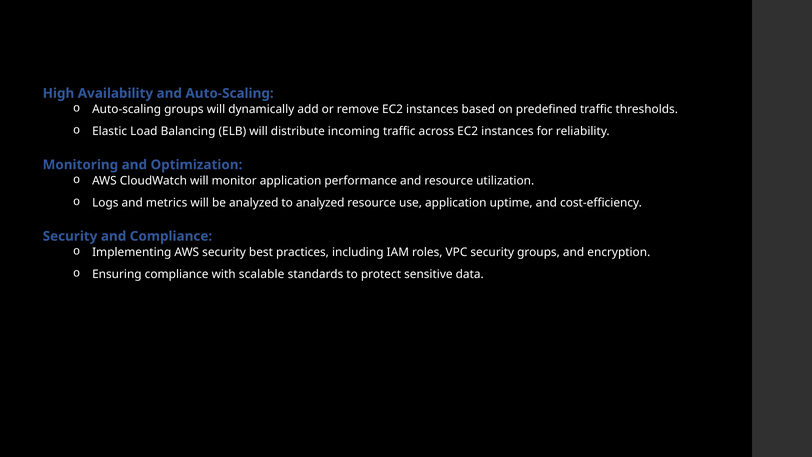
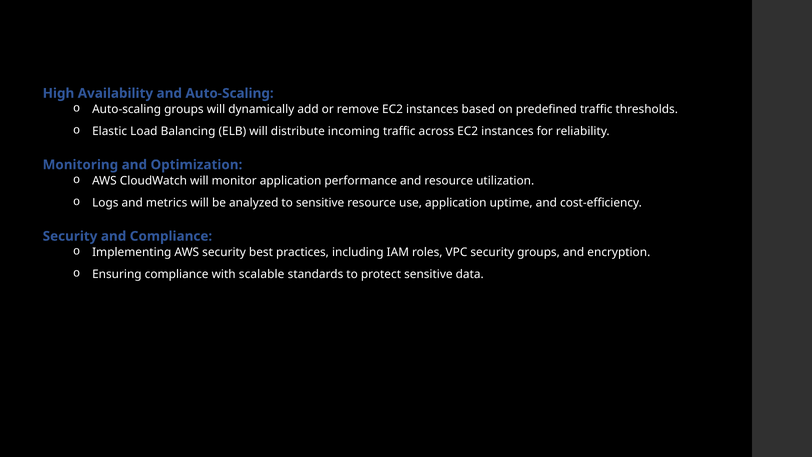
to analyzed: analyzed -> sensitive (320, 203)
